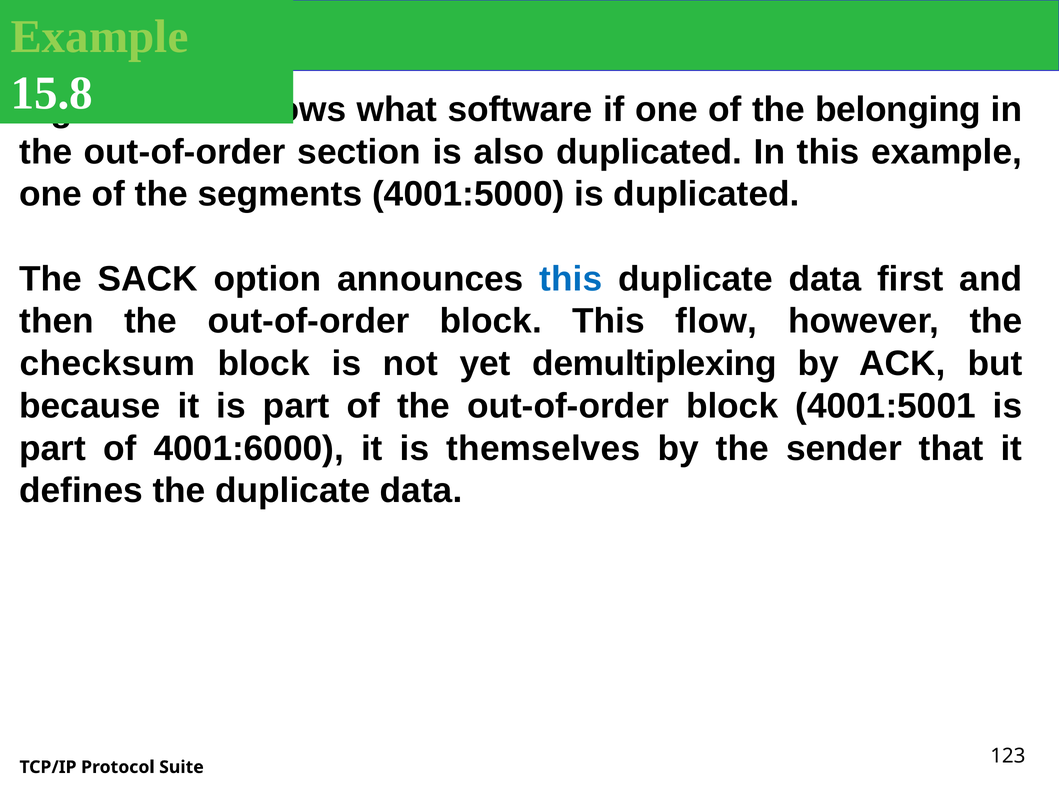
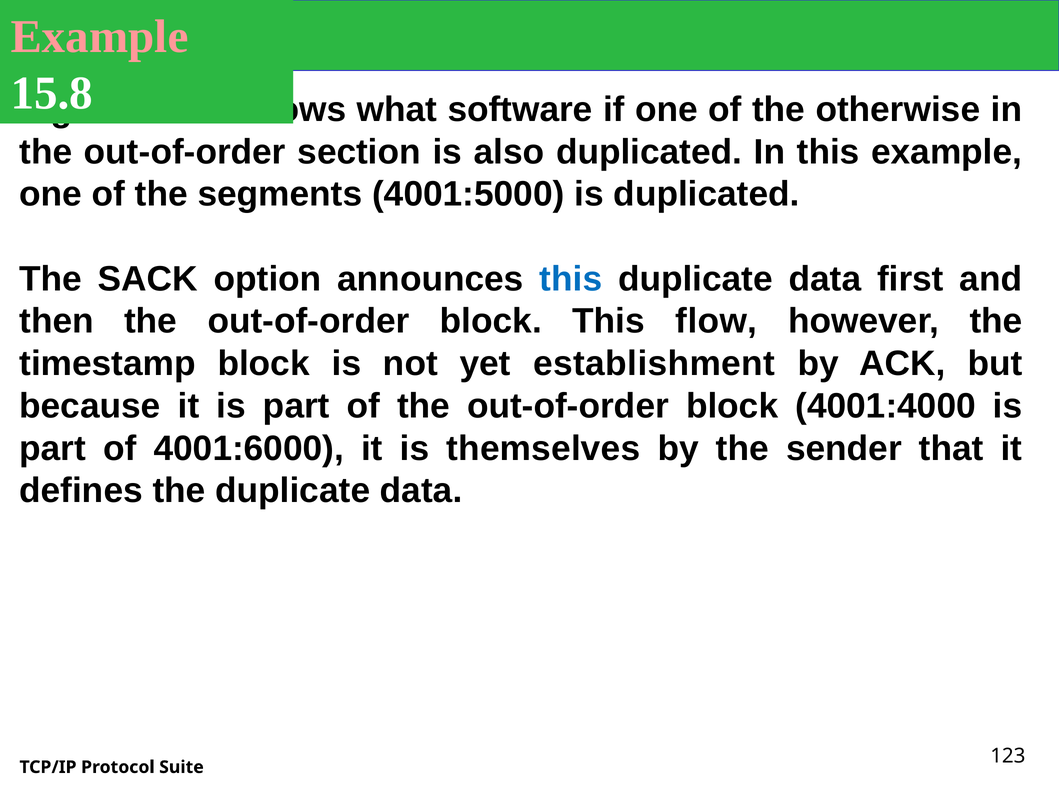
Example colour: light green -> pink (99, 37)
belonging: belonging -> otherwise (898, 110)
checksum: checksum -> timestamp (108, 364)
demultiplexing: demultiplexing -> establishment (654, 364)
4001:5001: 4001:5001 -> 4001:4000 (886, 406)
